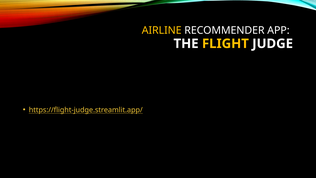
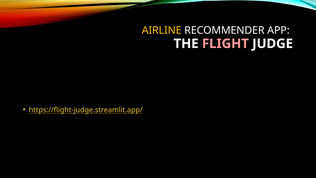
FLIGHT colour: yellow -> pink (225, 44)
